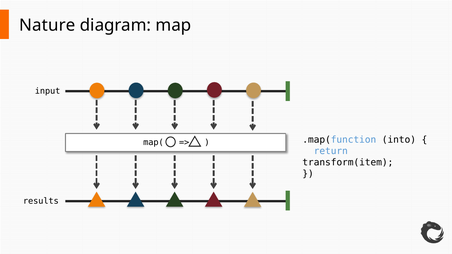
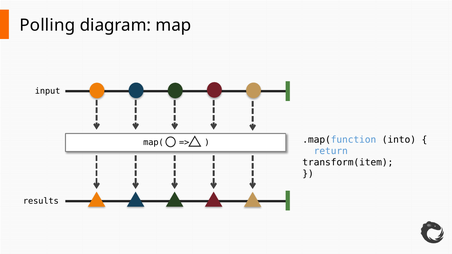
Nature: Nature -> Polling (47, 25)
